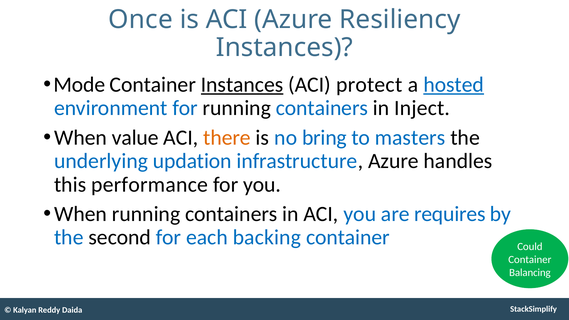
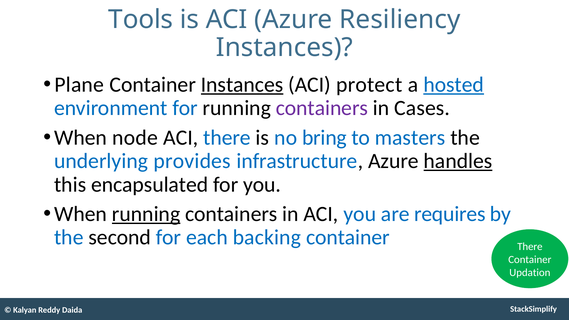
Once: Once -> Tools (141, 19)
Mode: Mode -> Plane (79, 85)
containers colour: blue -> purple (322, 108)
Inject: Inject -> Cases (422, 108)
value: value -> node (135, 138)
there colour: orange -> blue (227, 138)
updation: updation -> provides (192, 161)
handles underline: none -> present (458, 161)
performance: performance -> encapsulated (150, 185)
running underline: none -> present (146, 214)
Could: Could -> There (530, 247)
Balancing: Balancing -> Updation (530, 273)
